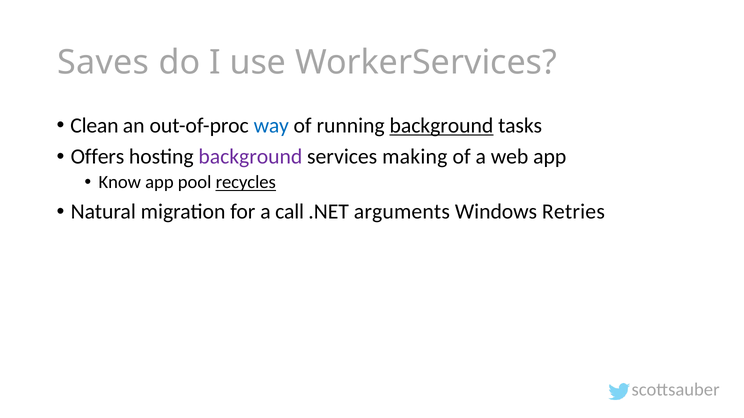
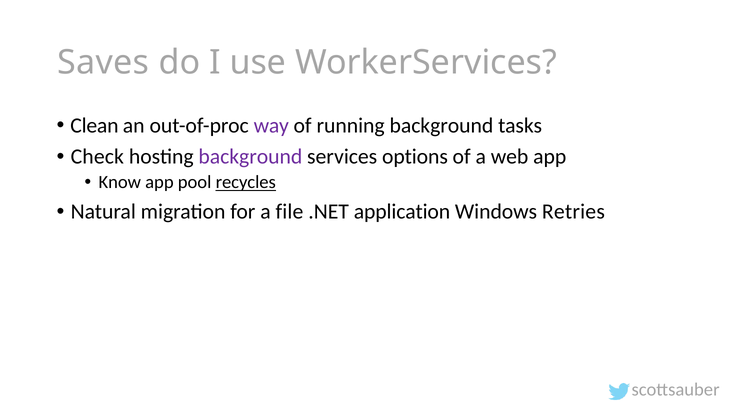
way colour: blue -> purple (271, 126)
background underline: present -> none (441, 126)
Offers: Offers -> Check (97, 157)
making: making -> options (415, 157)
call: call -> file (289, 212)
arguments: arguments -> application (402, 212)
